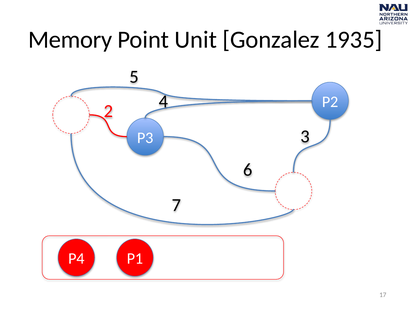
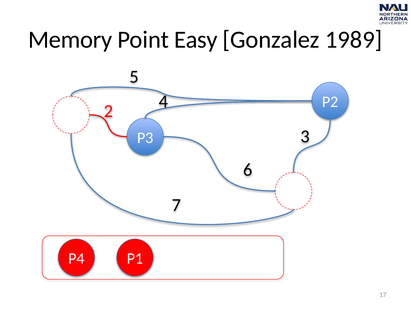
Unit: Unit -> Easy (196, 40)
1935: 1935 -> 1989 (354, 40)
